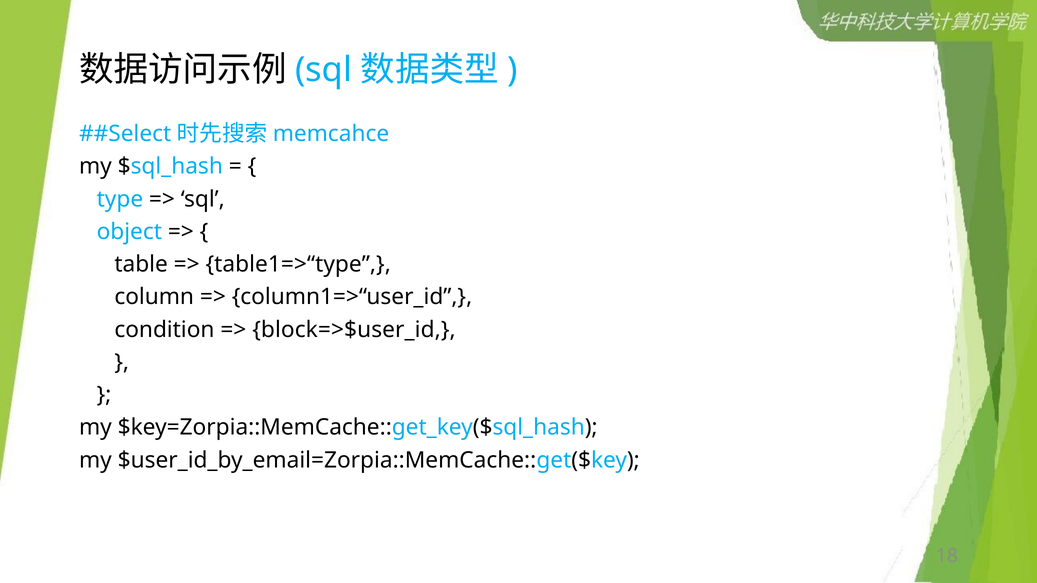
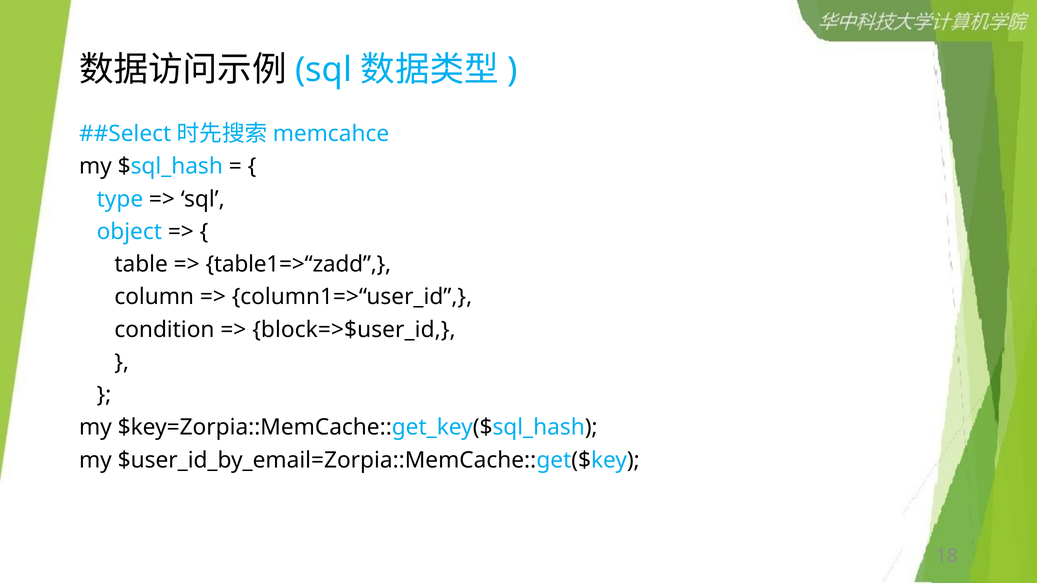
table1=>“type: table1=>“type -> table1=>“zadd (298, 264)
